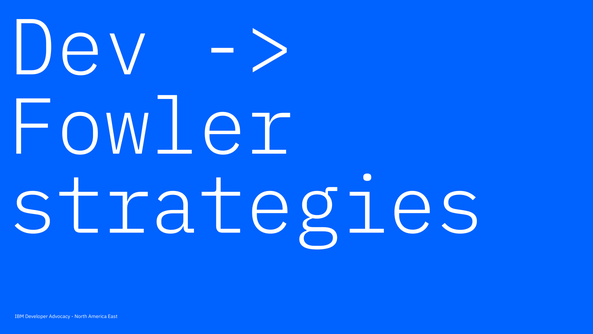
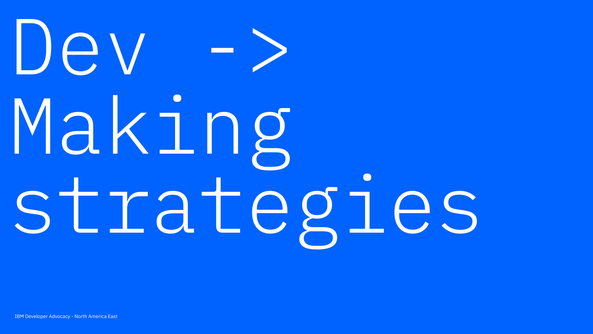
Fowler: Fowler -> Making (151, 128)
